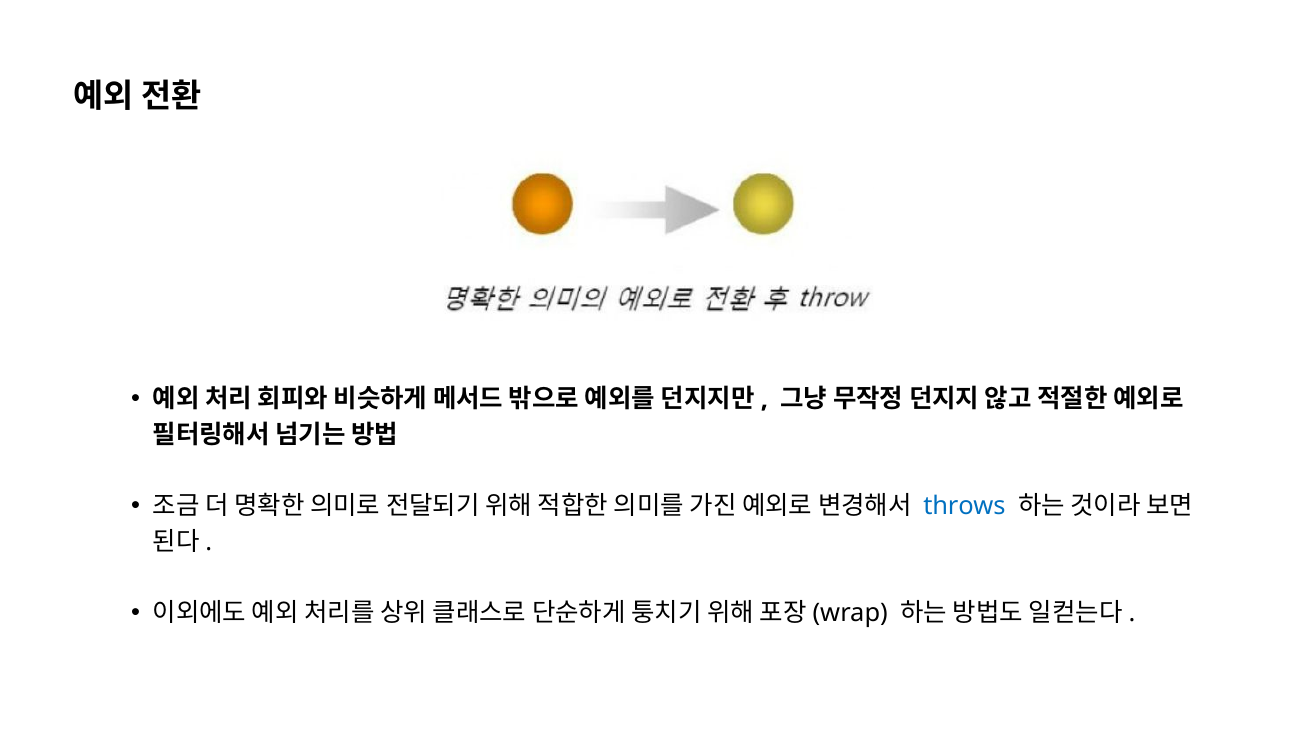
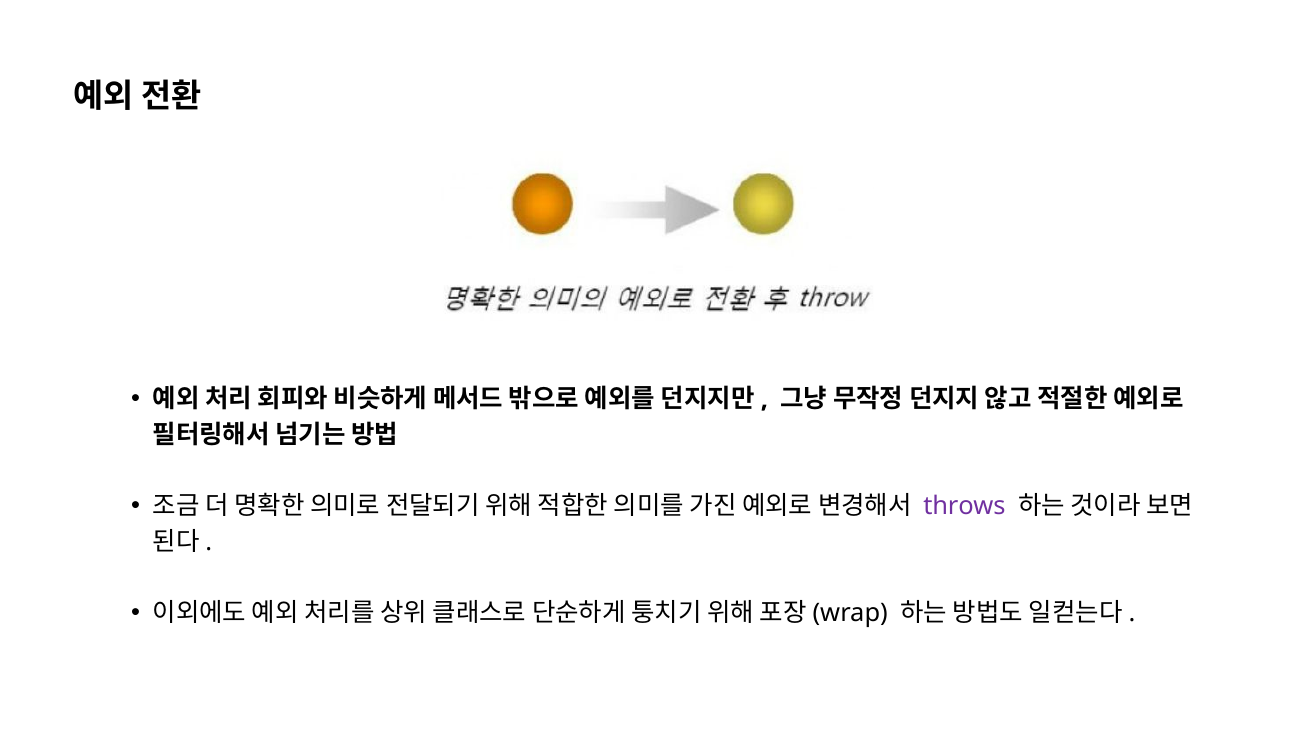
throws colour: blue -> purple (964, 506)
